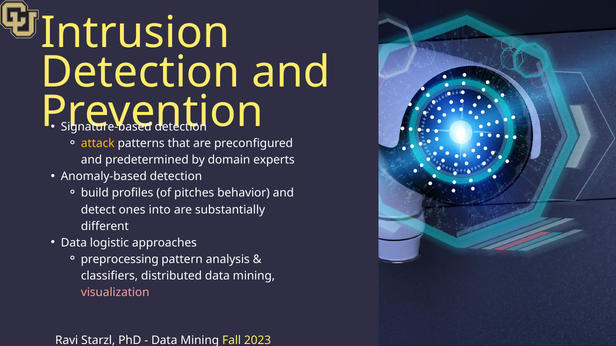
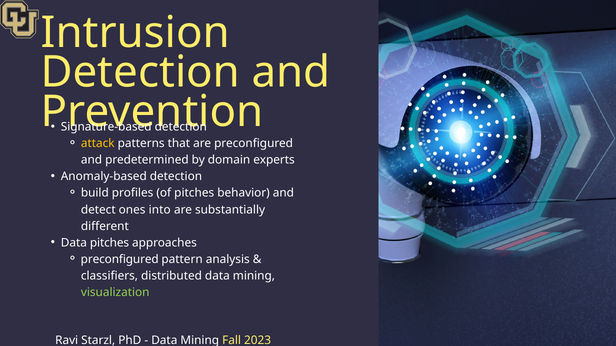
Data logistic: logistic -> pitches (110, 243)
preprocessing: preprocessing -> preconfigured (120, 260)
visualization colour: pink -> light green (115, 293)
